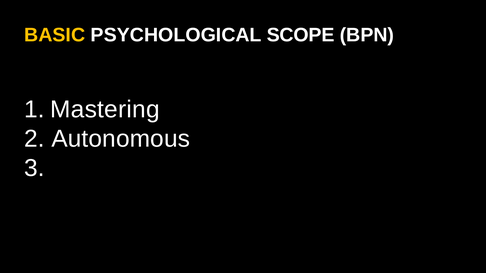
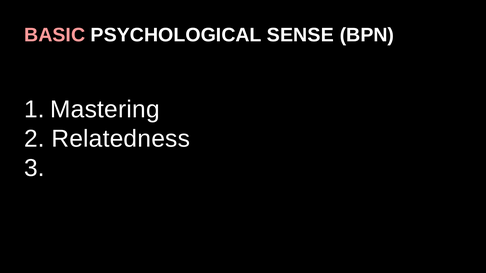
BASIC colour: yellow -> pink (55, 35)
SCOPE: SCOPE -> SENSE (300, 35)
Autonomous: Autonomous -> Relatedness (121, 139)
